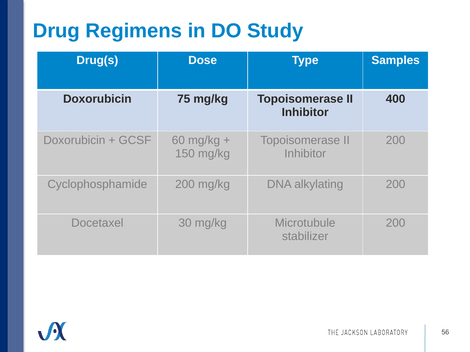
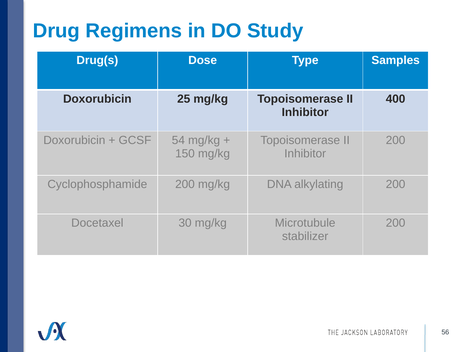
75: 75 -> 25 (184, 99)
60: 60 -> 54 (178, 141)
